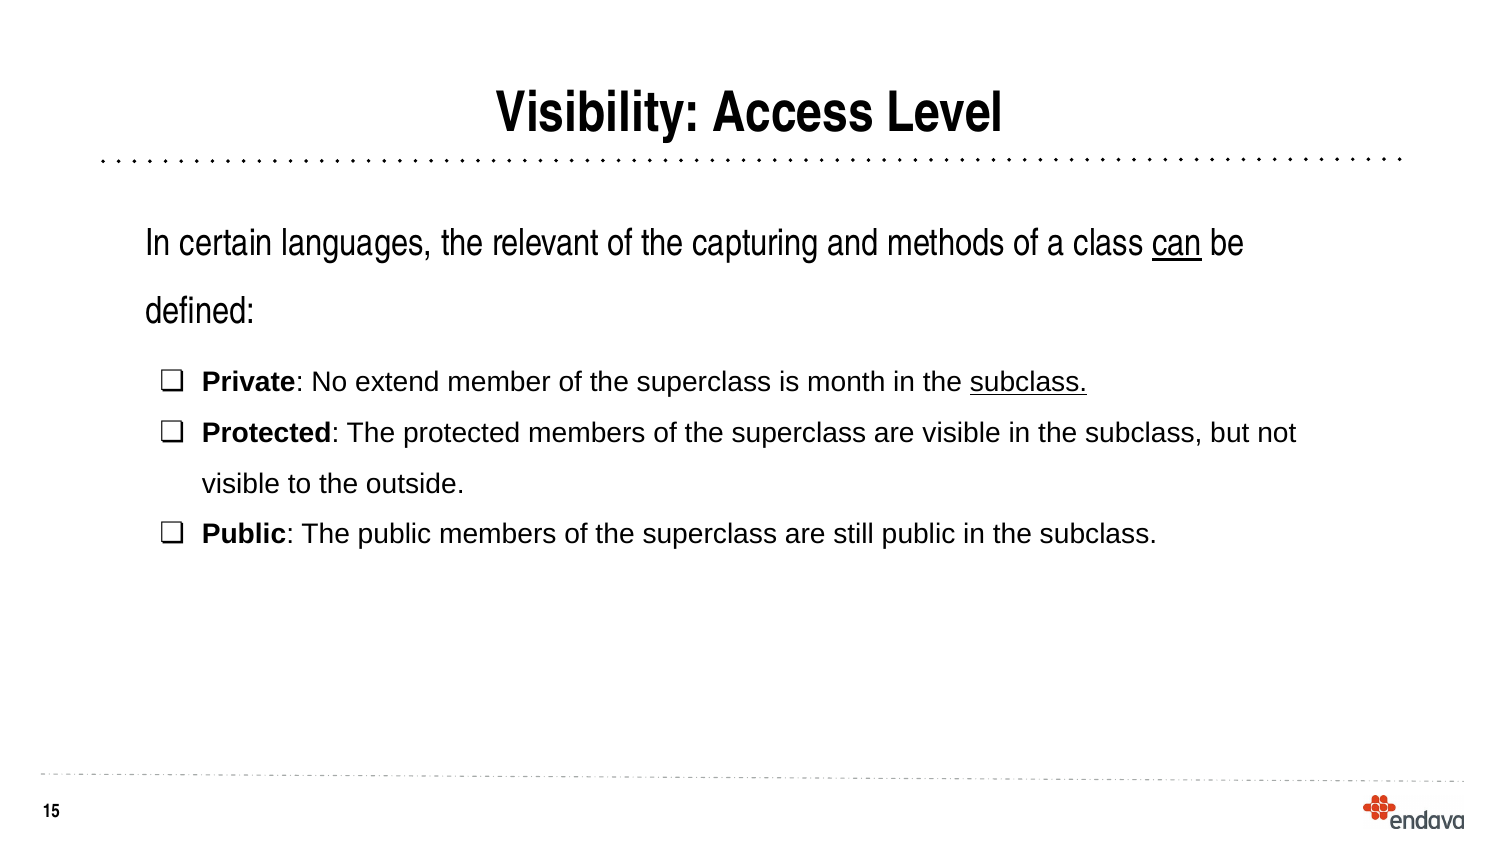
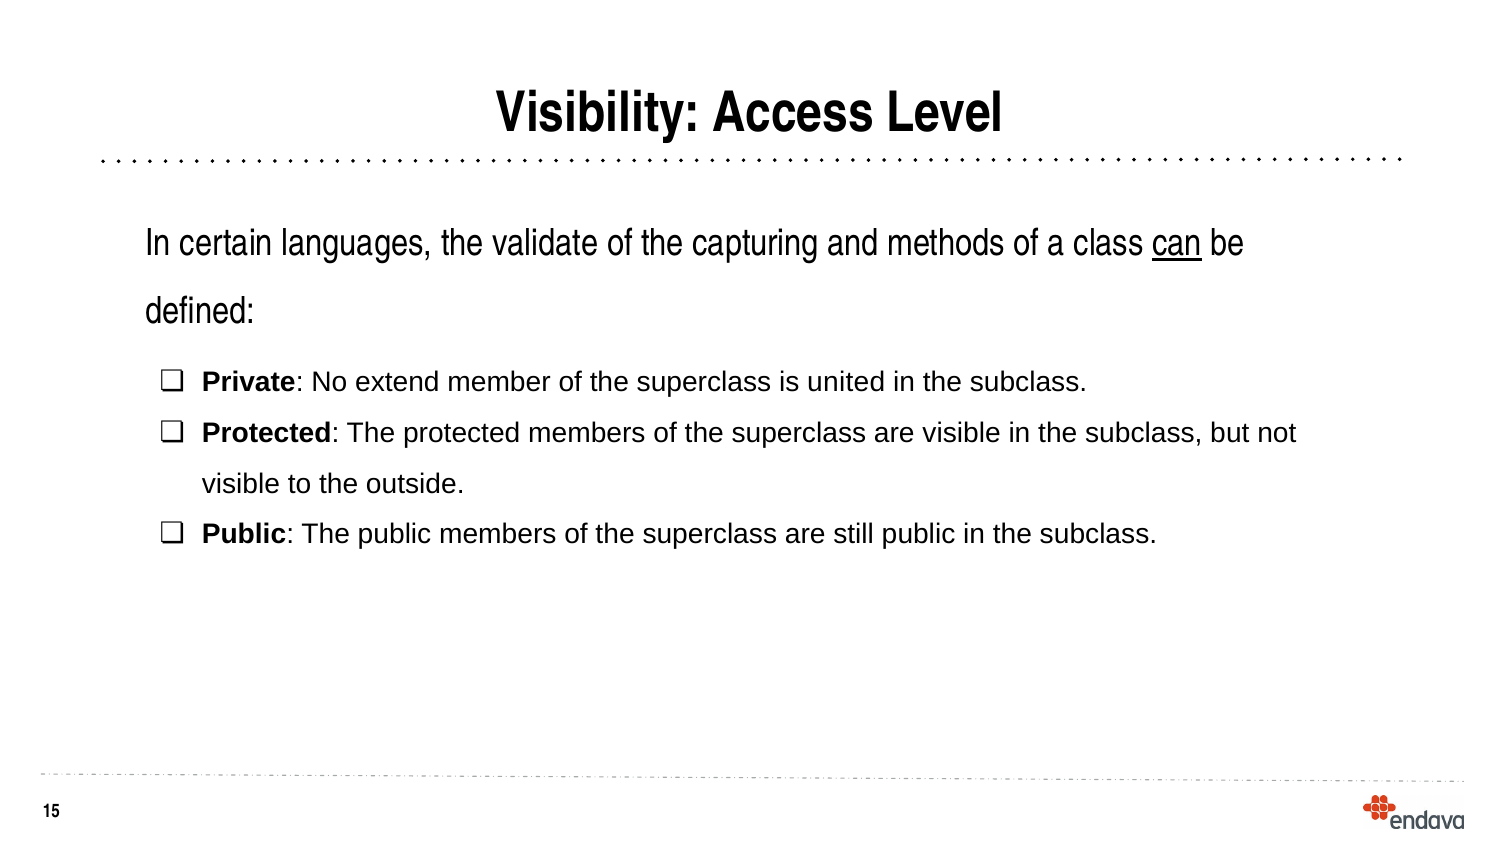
relevant: relevant -> validate (545, 243)
month: month -> united (846, 382)
subclass underline: present -> none (1029, 382)
